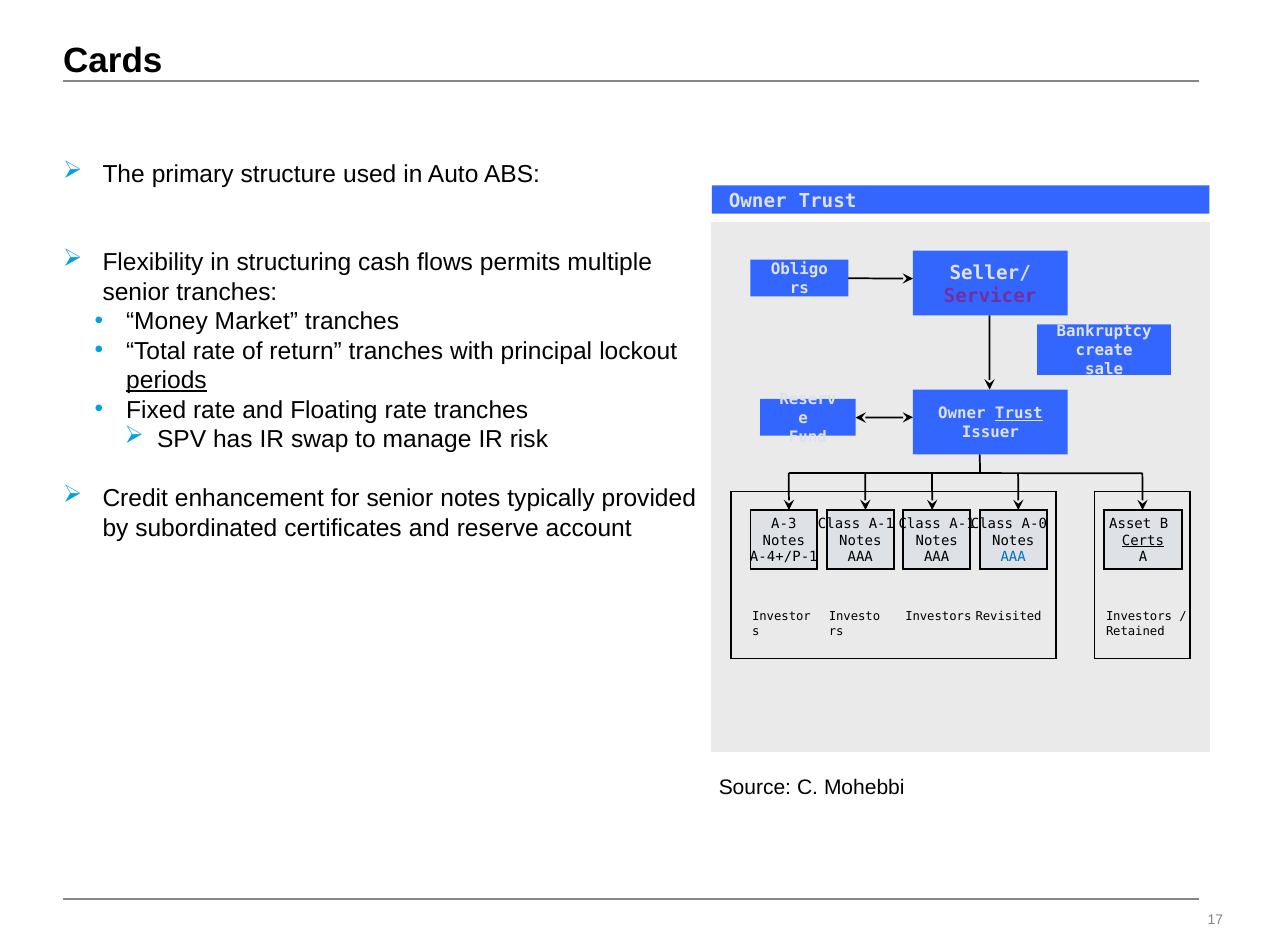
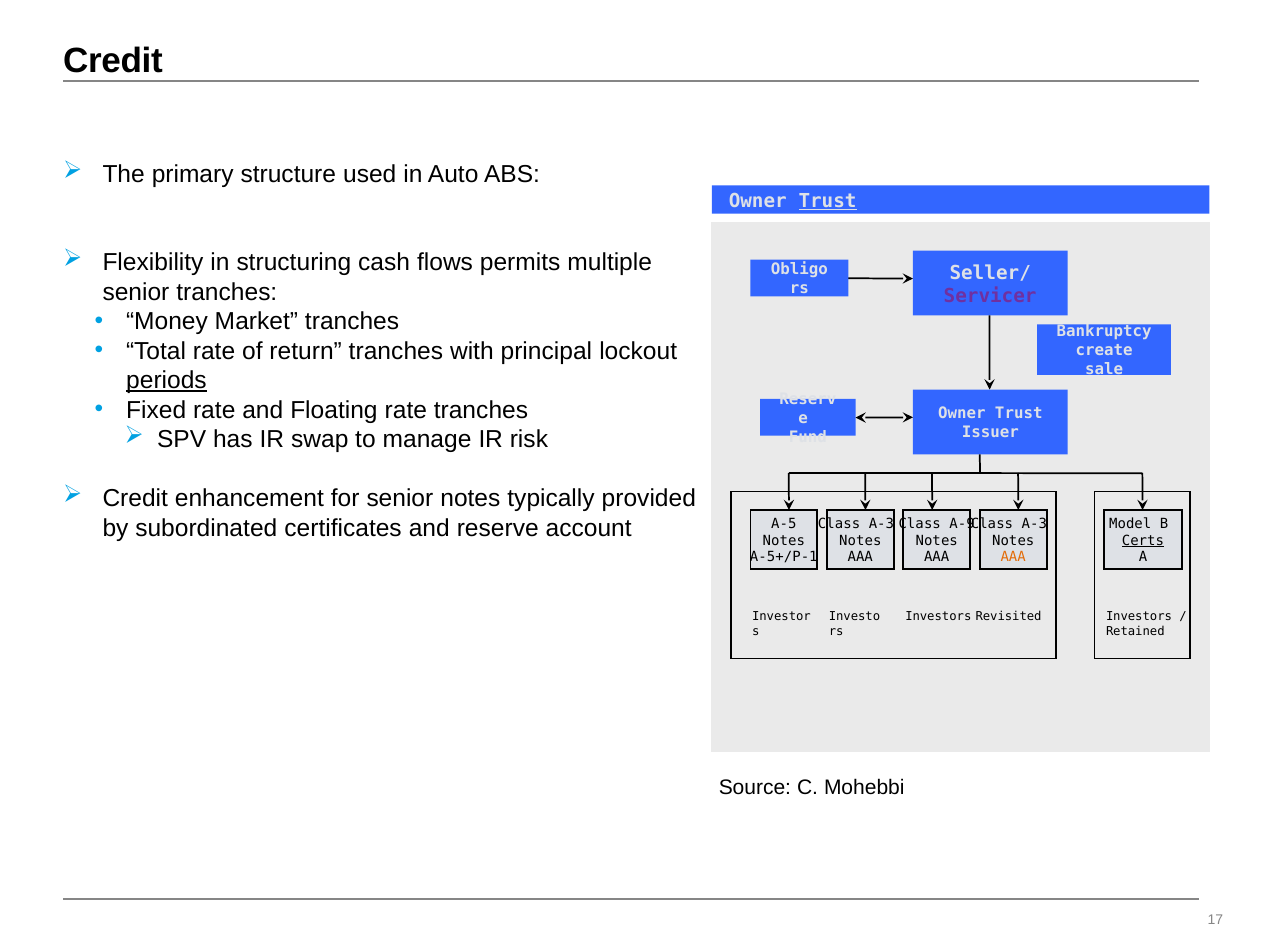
Cards: Cards -> Credit (113, 61)
Trust underline: none -> present (828, 201)
Trust underline: present -> none (1019, 414)
A-3: A-3 -> A-5 (784, 524)
A-1: A-1 -> A-3 (881, 524)
A-1: A-1 -> A-9 (962, 524)
A-0: A-0 -> A-3 (1034, 524)
Asset: Asset -> Model (1130, 524)
A-4+/P-1: A-4+/P-1 -> A-5+/P-1 (784, 558)
AAA colour: blue -> orange (1013, 558)
